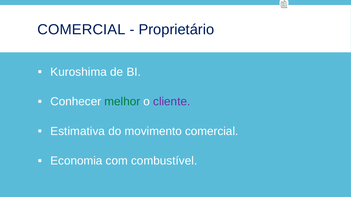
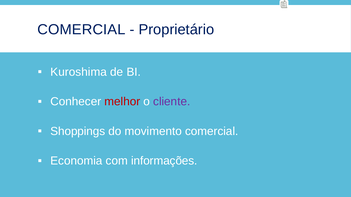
melhor colour: green -> red (122, 102)
Estimativa: Estimativa -> Shoppings (78, 132)
combustível: combustível -> informações (164, 161)
